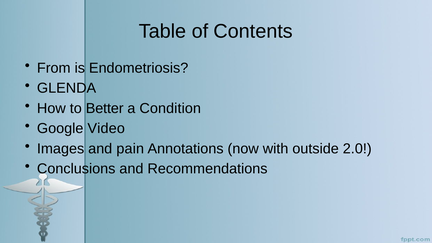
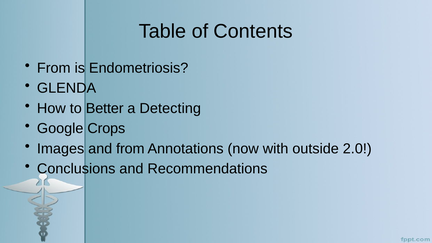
Condition: Condition -> Detecting (170, 108)
Video: Video -> Crops (106, 128)
and pain: pain -> from (130, 149)
